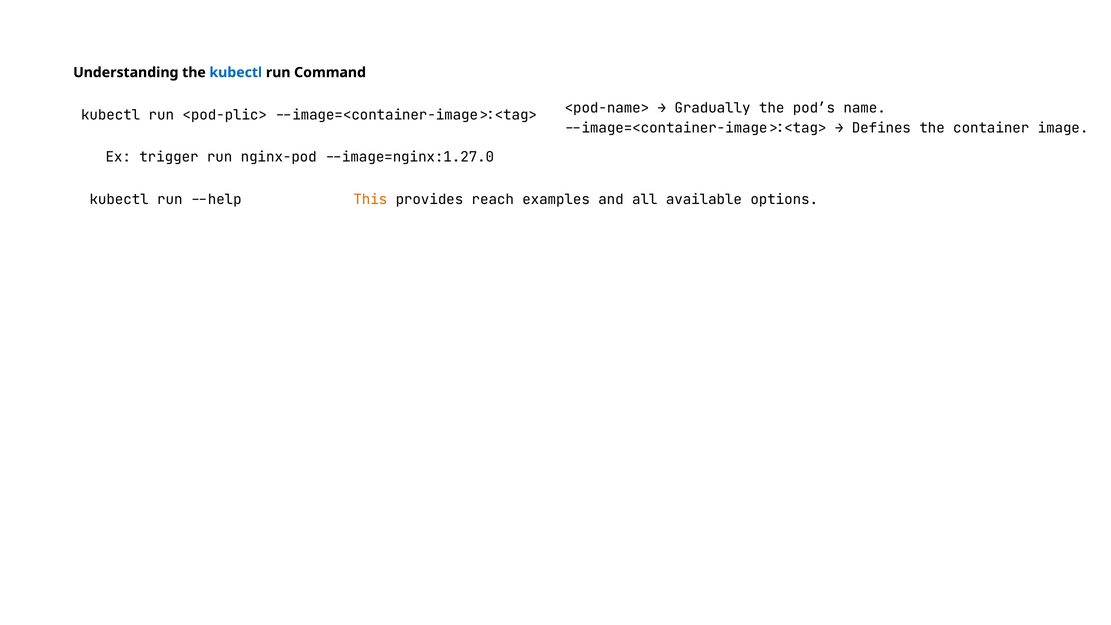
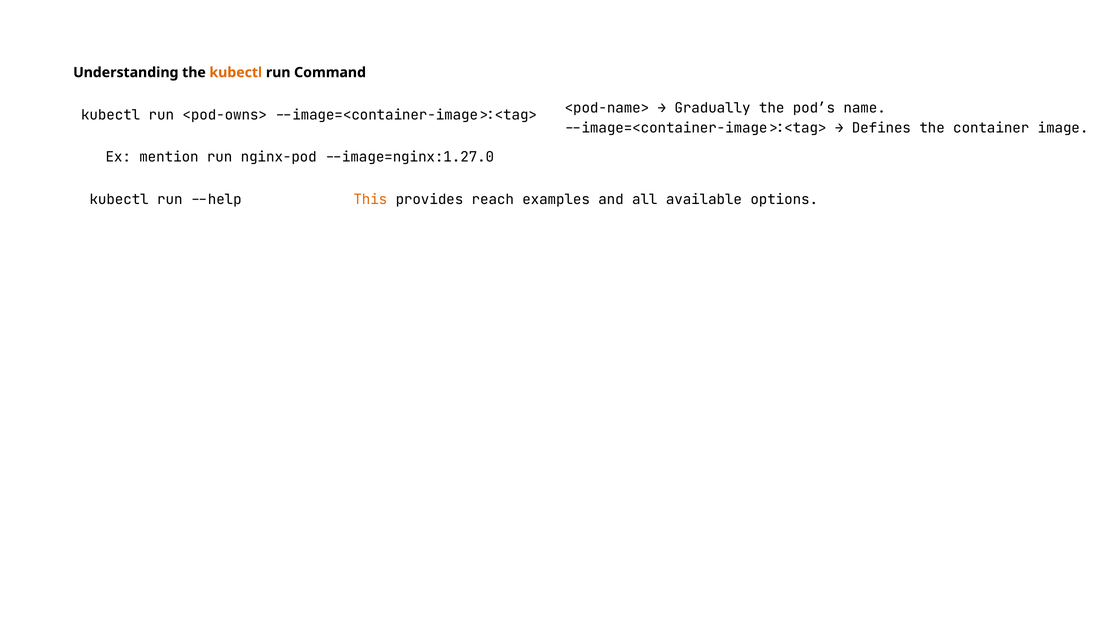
kubectl colour: blue -> orange (236, 72)
<pod-plic>: <pod-plic> -> <pod-owns> (225, 115)
trigger: trigger -> mention (169, 157)
